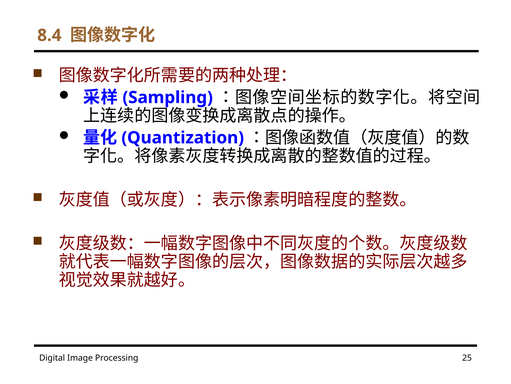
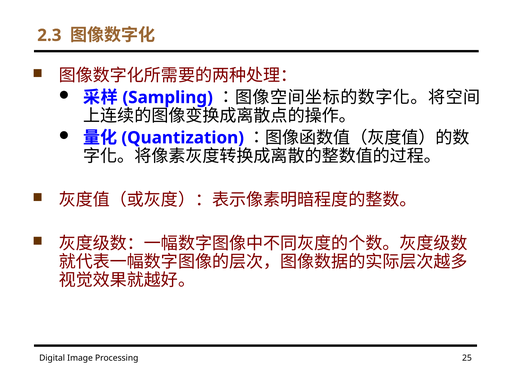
8.4: 8.4 -> 2.3 (49, 35)
